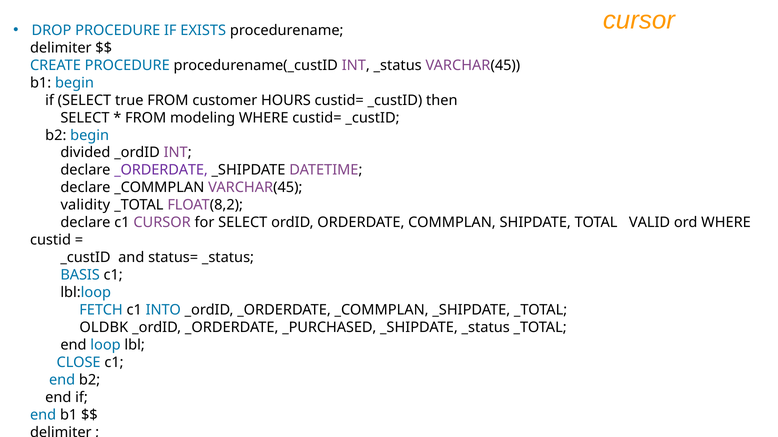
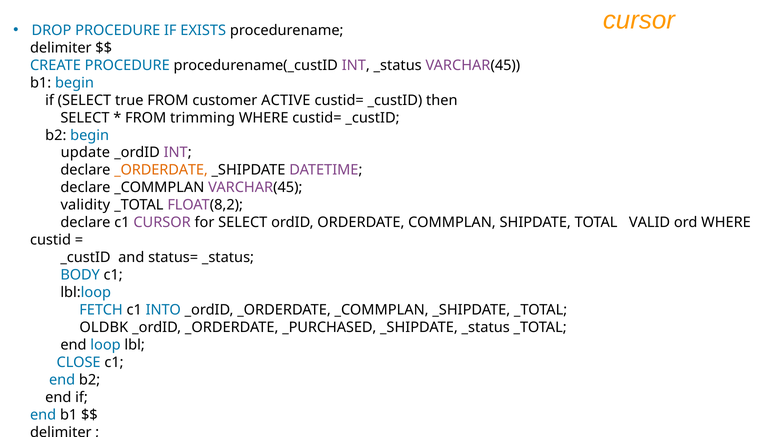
HOURS: HOURS -> ACTIVE (286, 100)
modeling: modeling -> trimming (203, 118)
divided: divided -> update (85, 153)
_ORDERDATE colour: purple -> orange (161, 170)
BASIS: BASIS -> BODY (80, 275)
